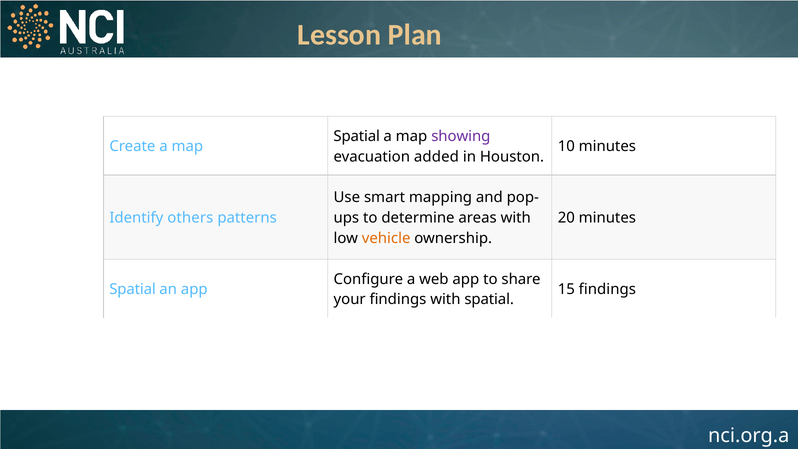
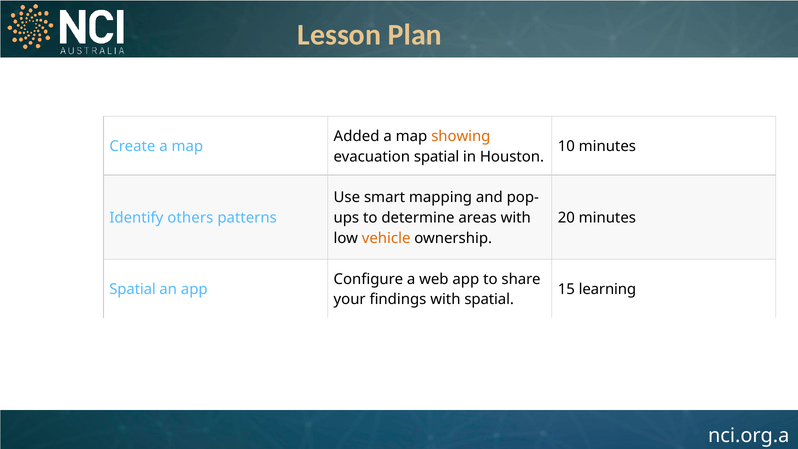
Spatial: Spatial -> Added (357, 136)
showing colour: purple -> orange (461, 136)
evacuation added: added -> spatial (437, 157)
15 findings: findings -> learning (607, 289)
